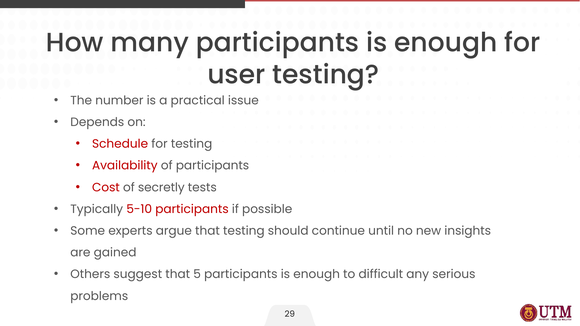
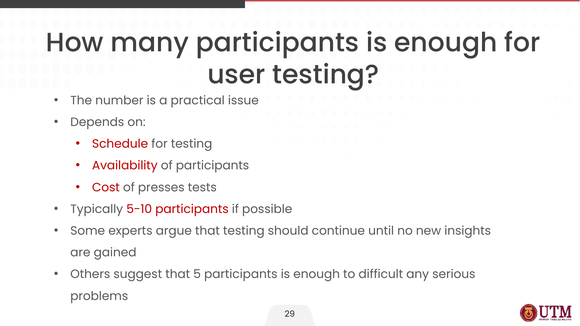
secretly: secretly -> presses (161, 188)
